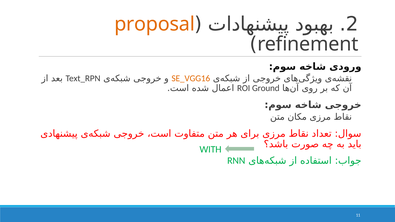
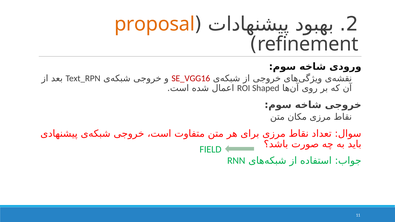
SE_VGG16 colour: orange -> red (191, 78)
Ground: Ground -> Shaped (266, 88)
WITH: WITH -> FIELD (211, 150)
